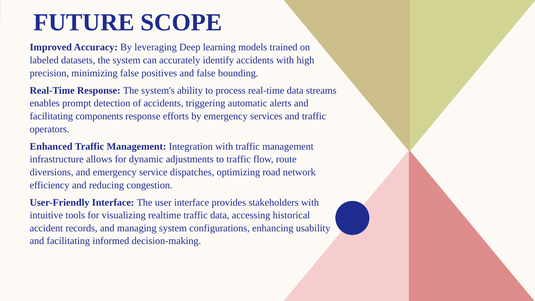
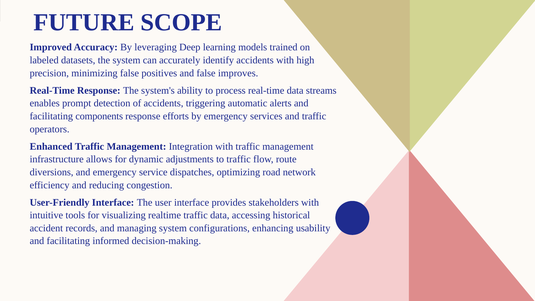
bounding: bounding -> improves (238, 73)
